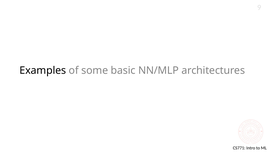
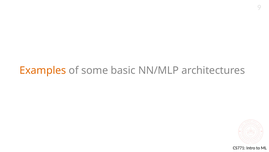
Examples colour: black -> orange (43, 70)
